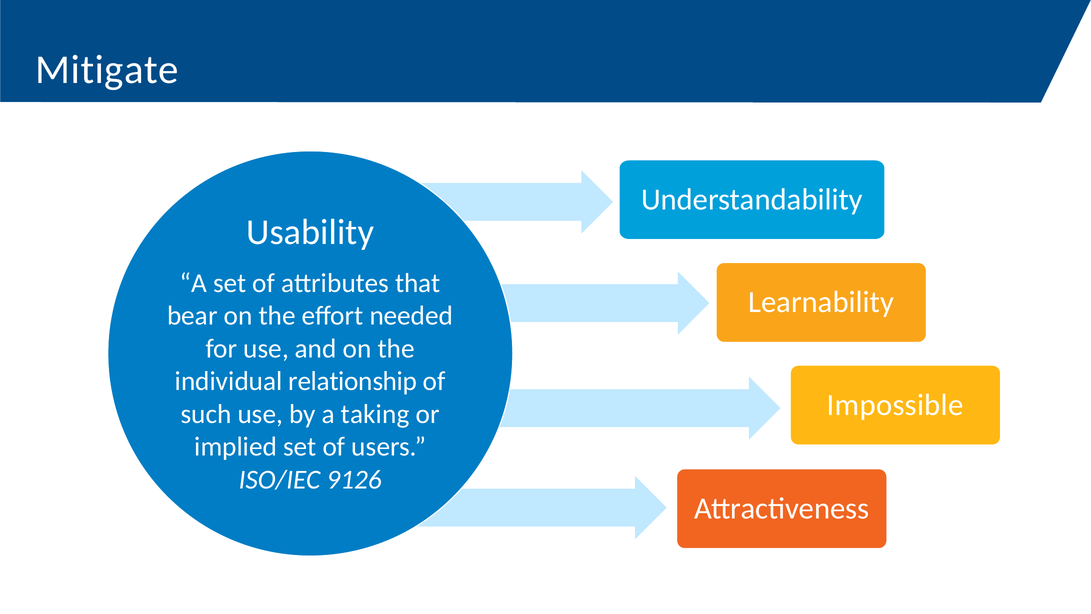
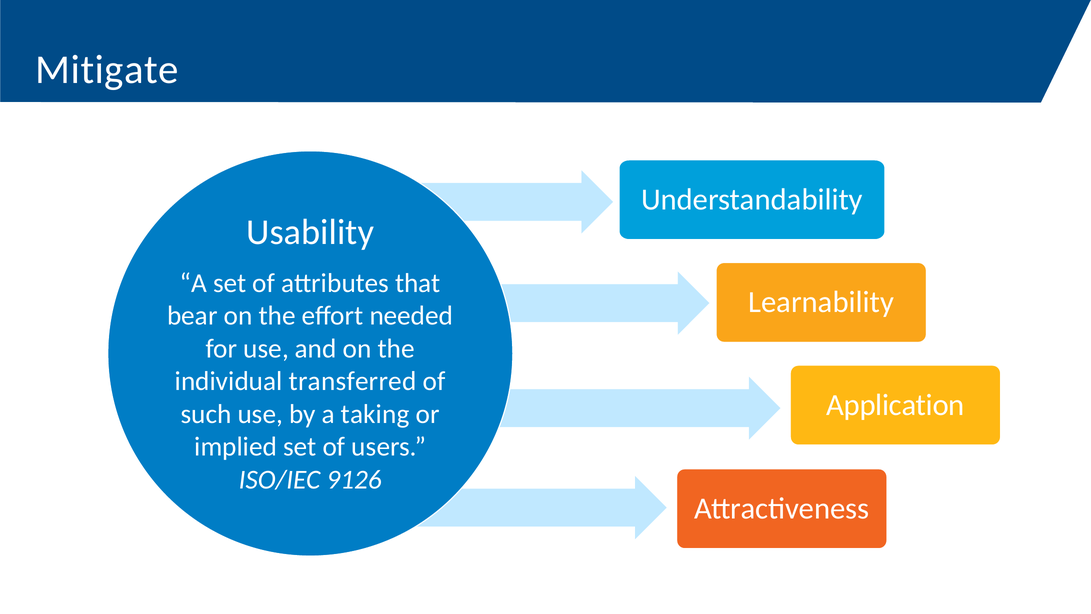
relationship: relationship -> transferred (353, 381)
Impossible: Impossible -> Application (895, 405)
